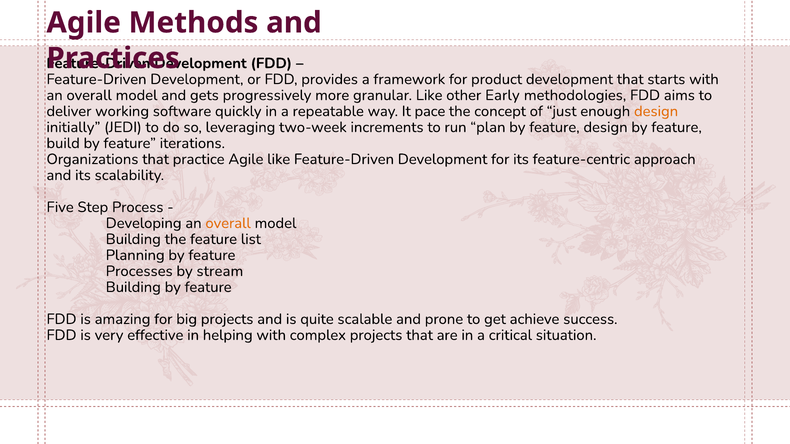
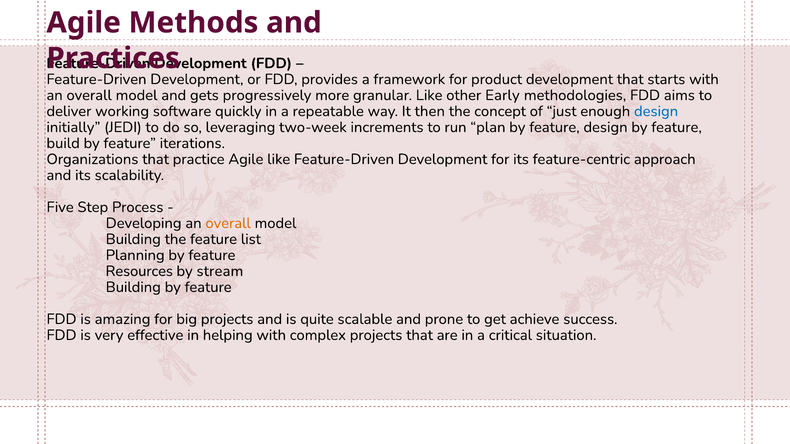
pace: pace -> then (430, 111)
design colour: orange -> blue (656, 111)
Processes: Processes -> Resources (139, 271)
